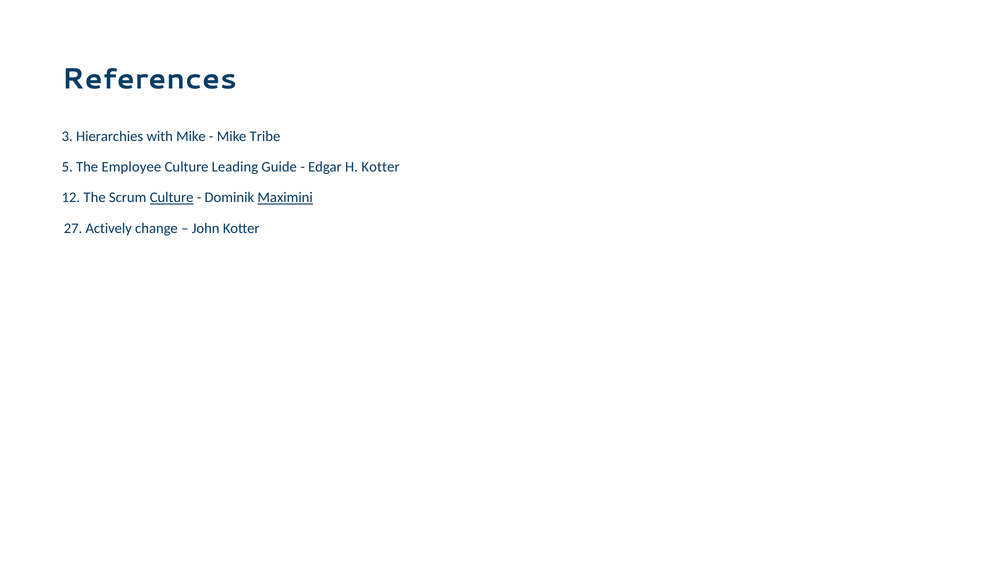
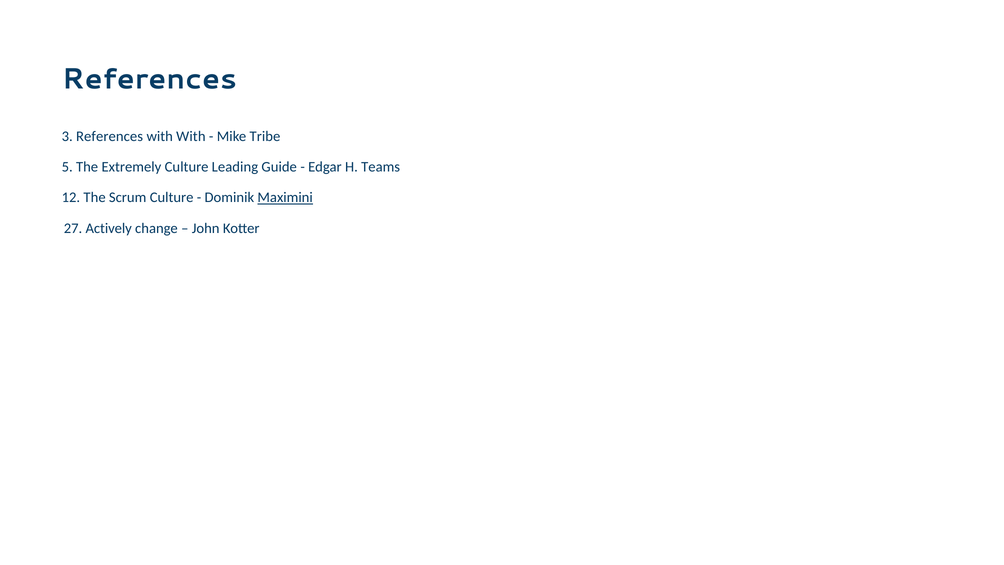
3 Hierarchies: Hierarchies -> References (110, 136)
with Mike: Mike -> With (191, 136)
Employee: Employee -> Extremely (131, 167)
H Kotter: Kotter -> Teams (381, 167)
Culture underline: present -> none (172, 197)
